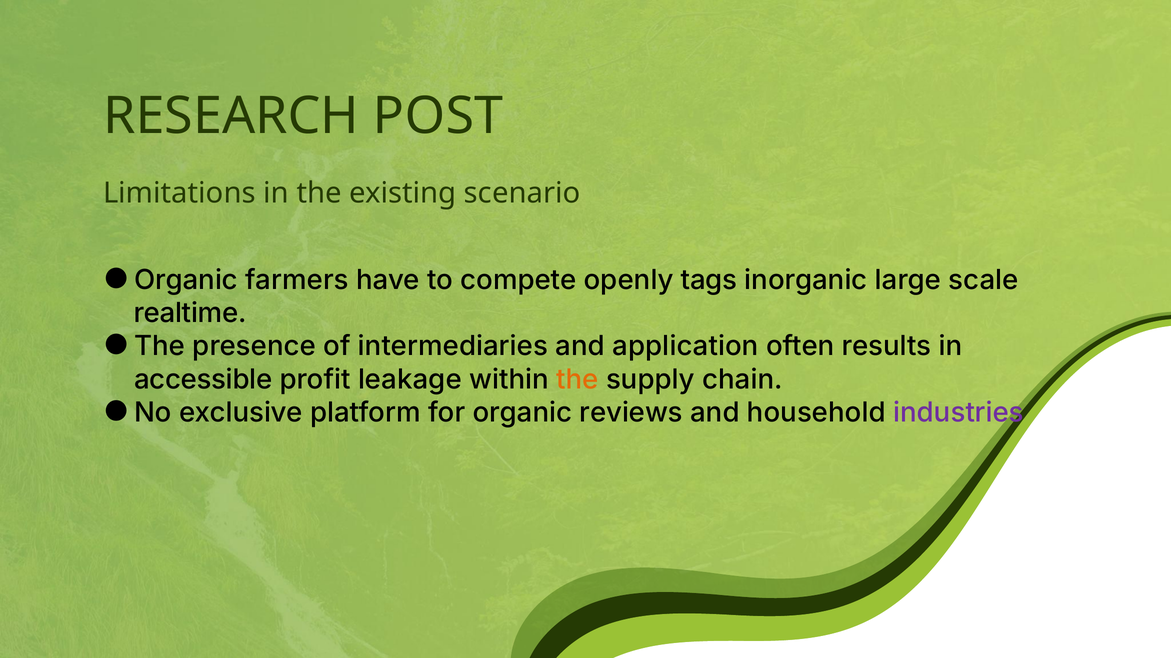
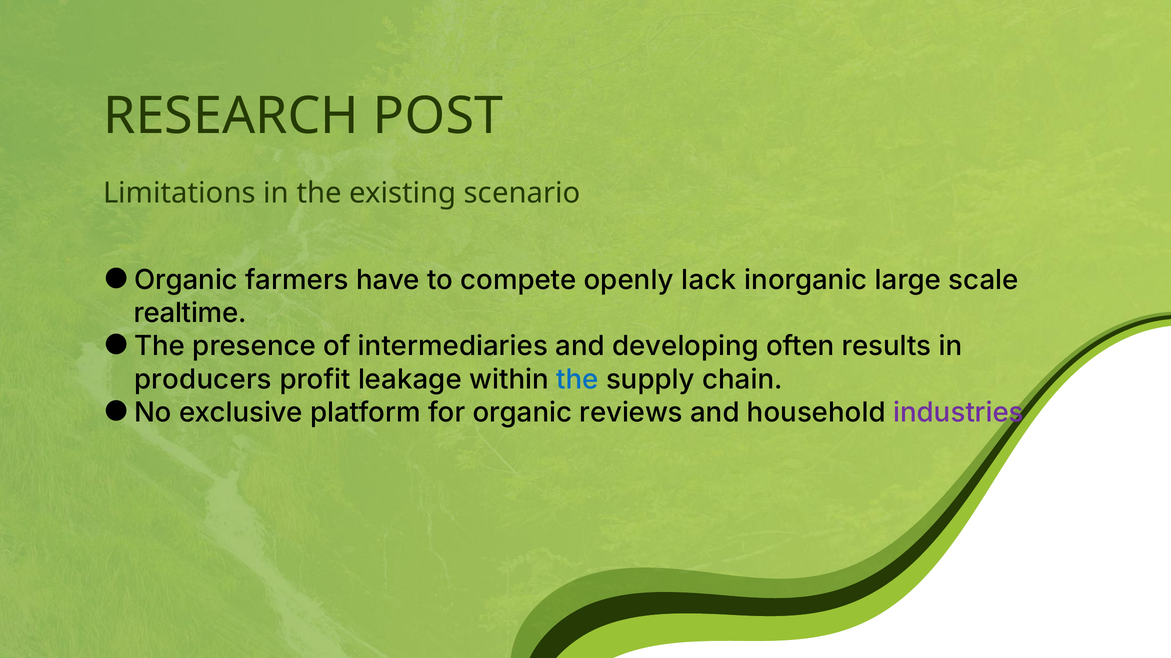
tags: tags -> lack (709, 280)
application: application -> developing (686, 347)
accessible: accessible -> producers (203, 380)
the colour: orange -> blue (577, 380)
